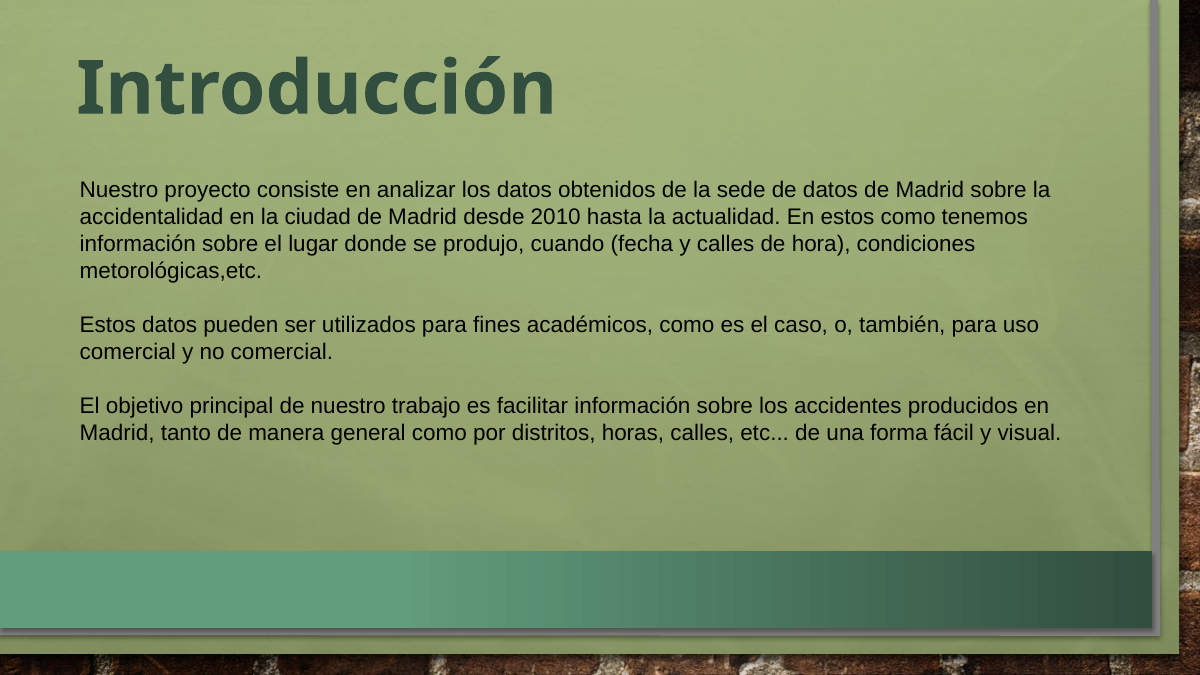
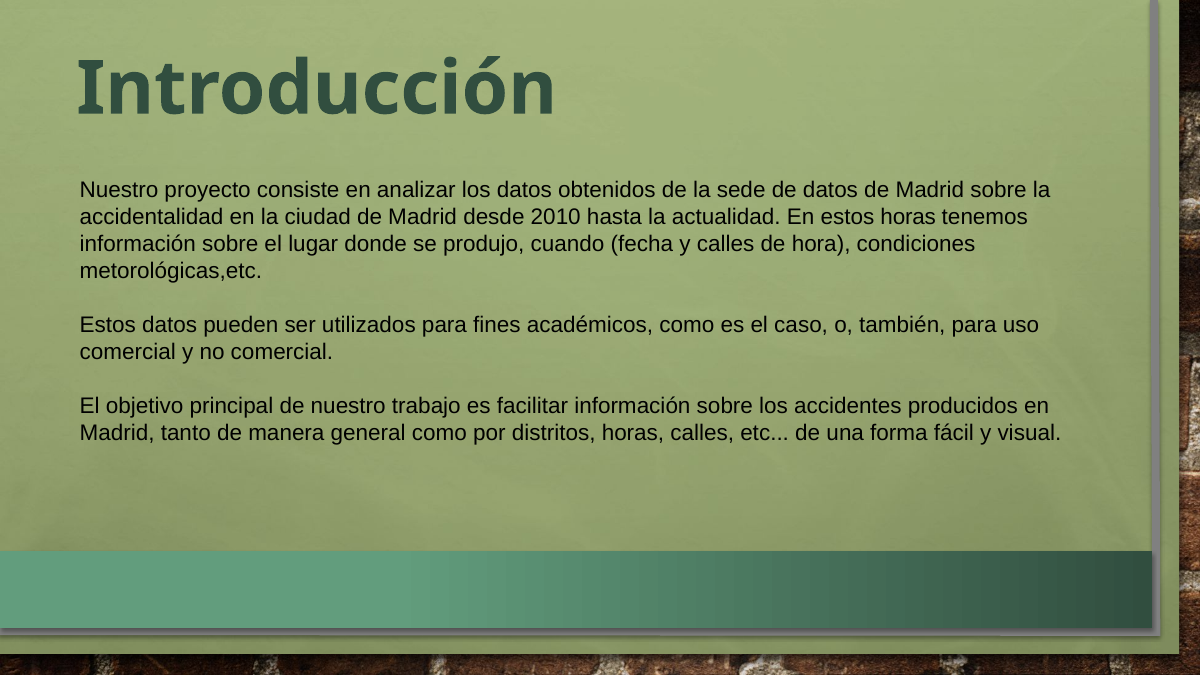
estos como: como -> horas (908, 217)
